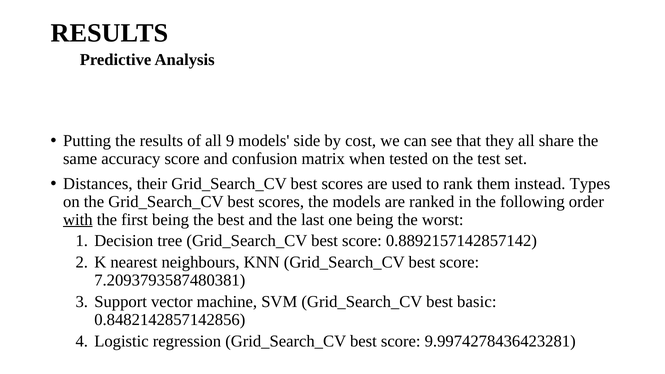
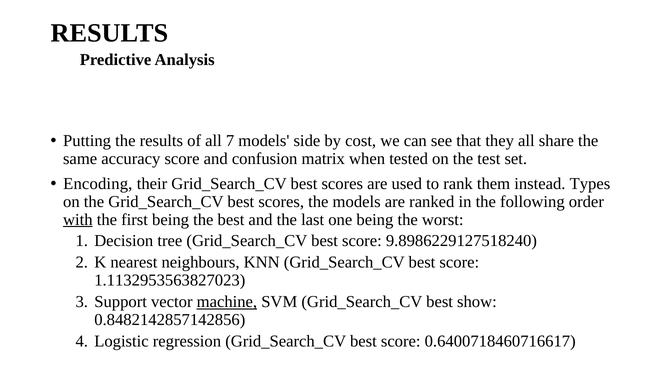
9: 9 -> 7 (230, 141)
Distances: Distances -> Encoding (98, 184)
0.8892157142857142: 0.8892157142857142 -> 9.8986229127518240 (461, 241)
7.2093793587480381: 7.2093793587480381 -> 1.1132953563827023 (170, 280)
machine underline: none -> present (227, 302)
basic: basic -> show (477, 302)
9.9974278436423281: 9.9974278436423281 -> 0.6400718460716617 (500, 341)
